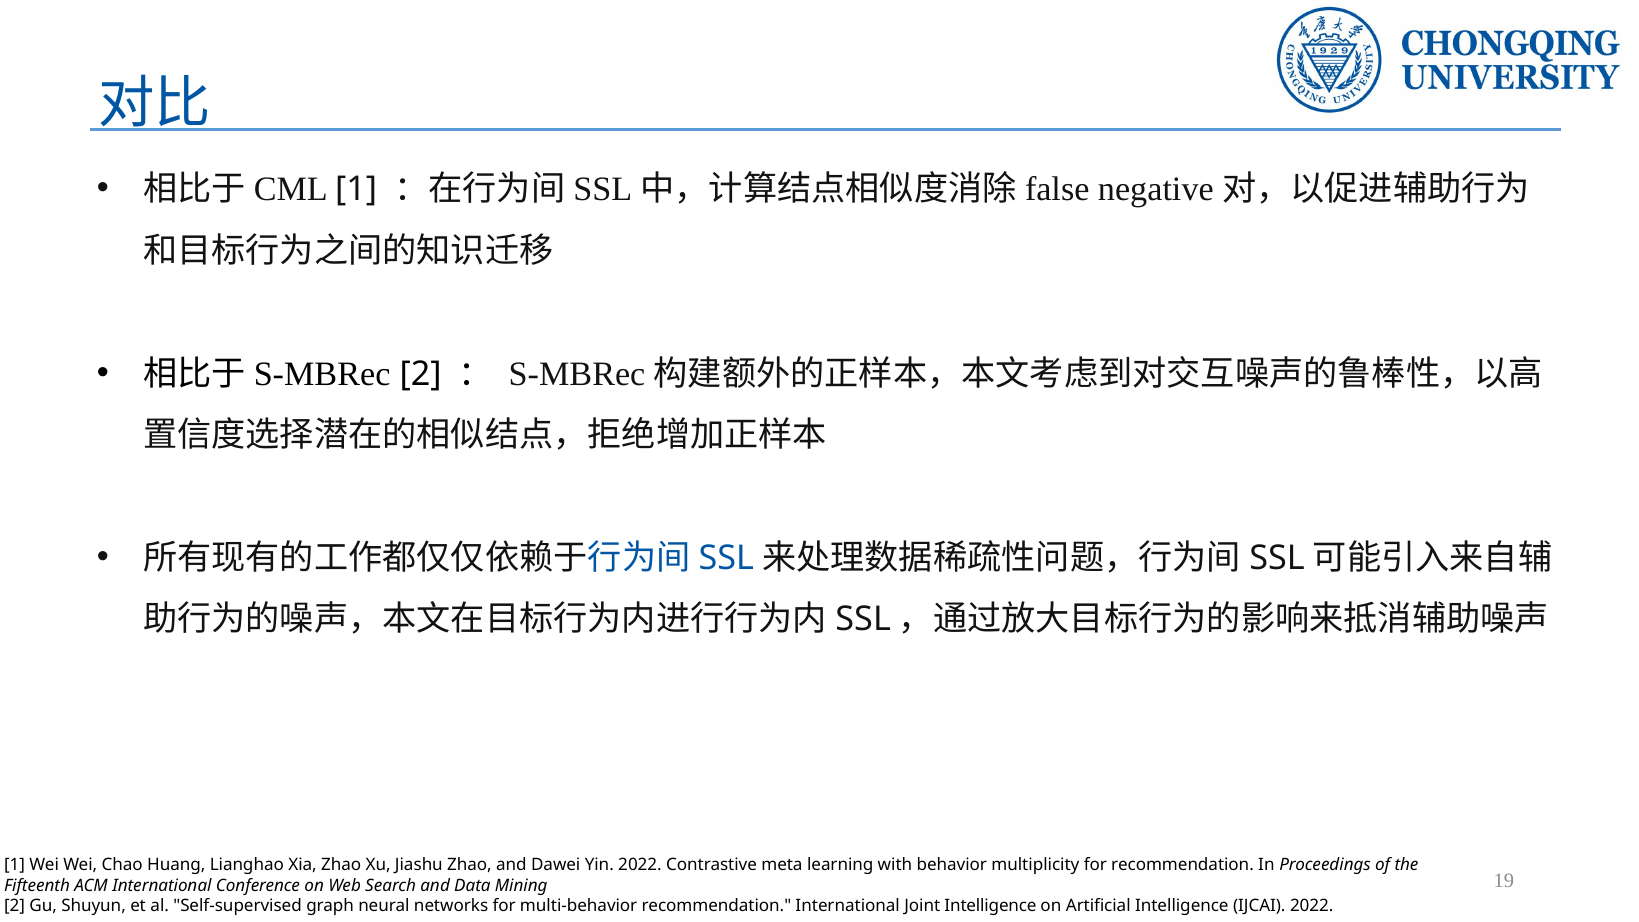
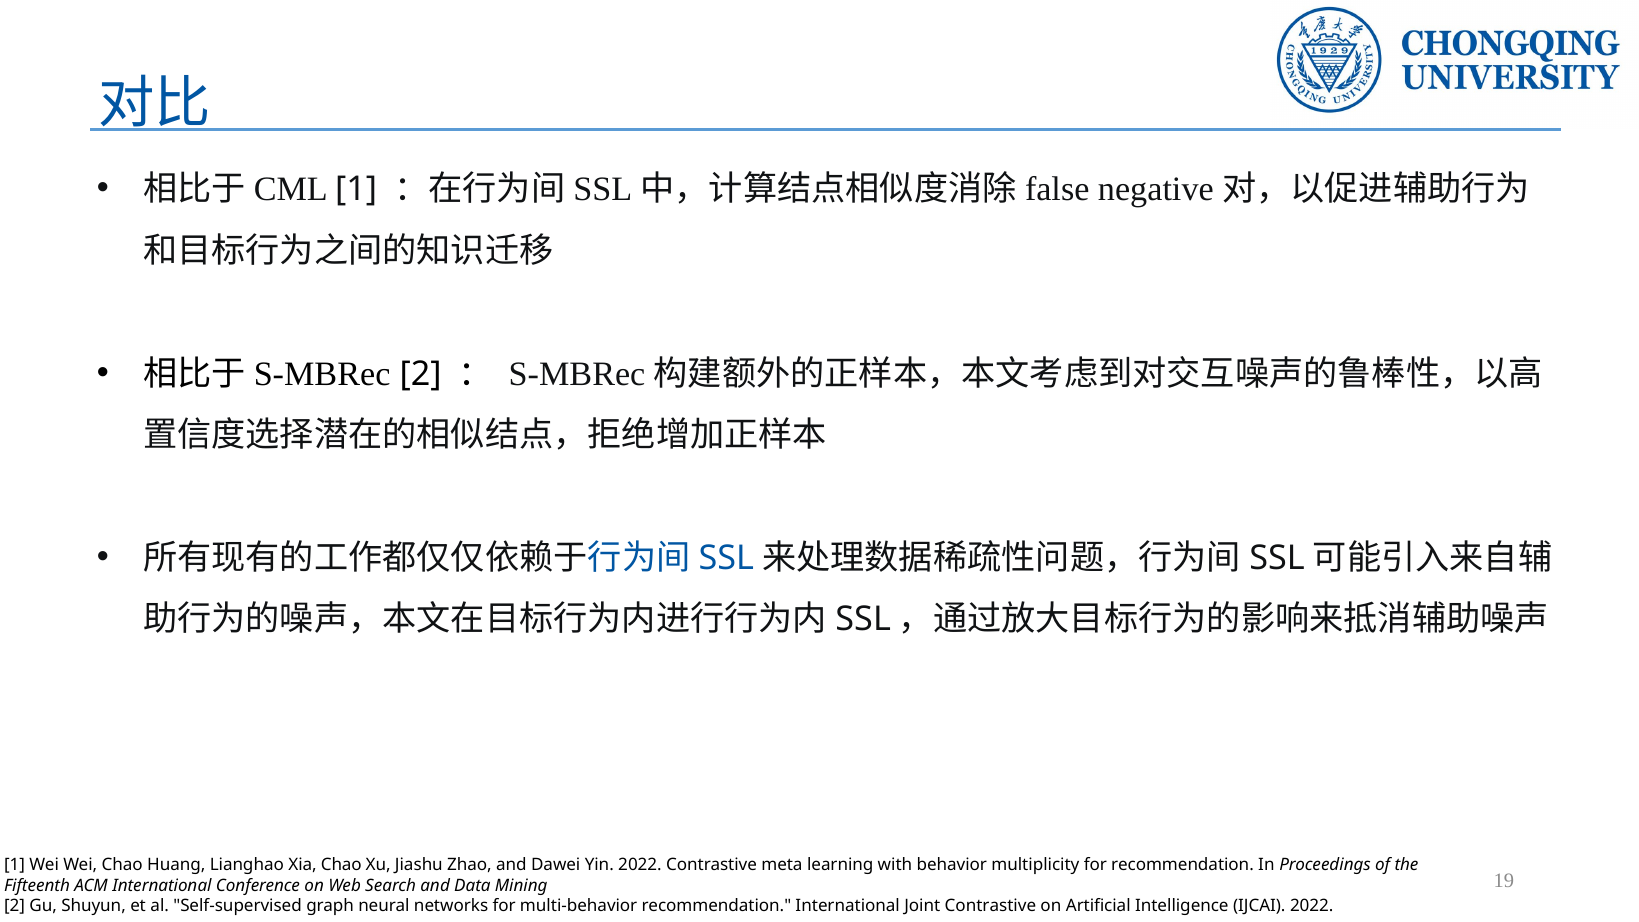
Xia Zhao: Zhao -> Chao (341, 865)
Joint Intelligence: Intelligence -> Contrastive (990, 906)
